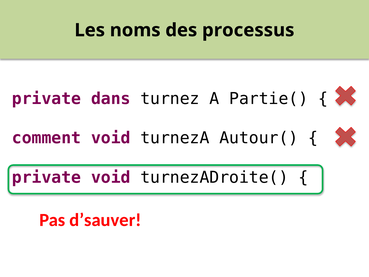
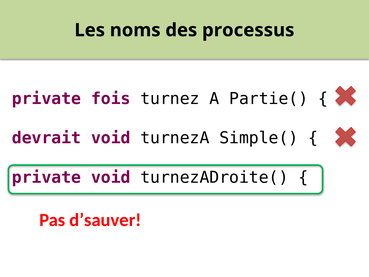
dans: dans -> fois (111, 99)
comment: comment -> devrait (47, 138)
Autour(: Autour( -> Simple( (259, 138)
